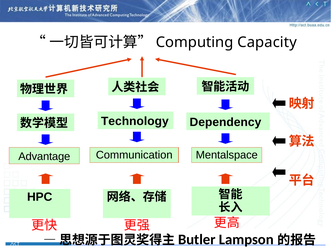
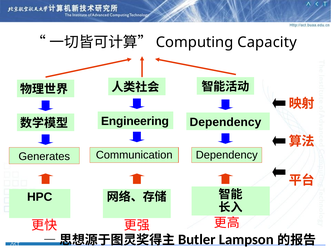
Technology: Technology -> Engineering (135, 121)
Mentalspace: Mentalspace -> Dependency (227, 155)
Advantage: Advantage -> Generates (44, 157)
